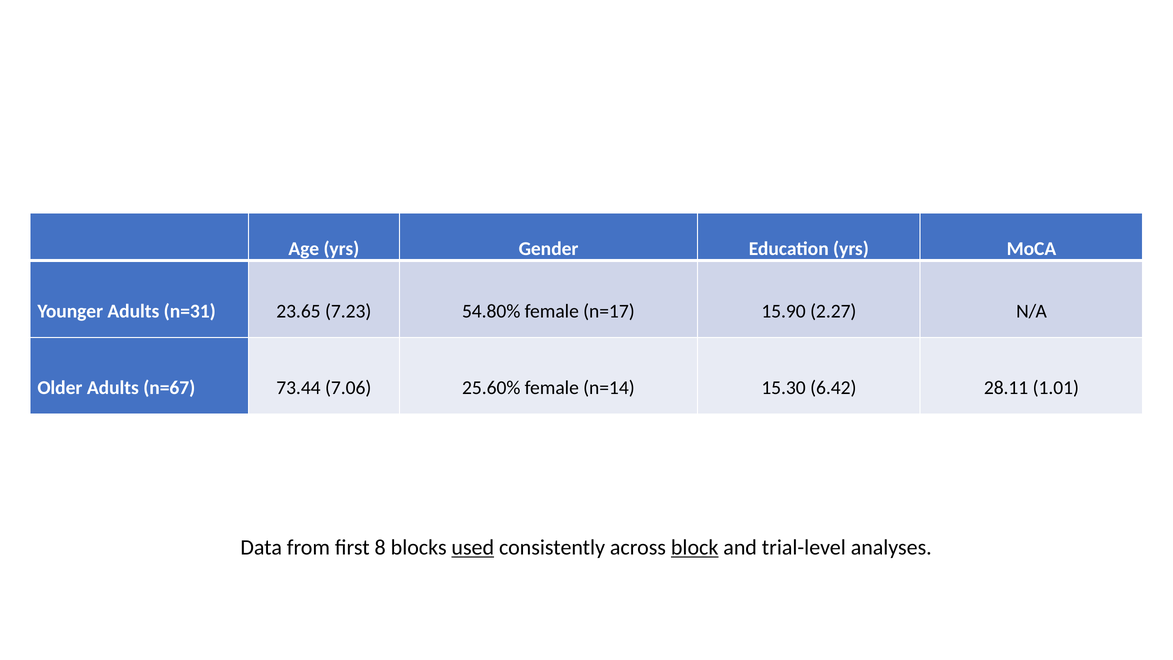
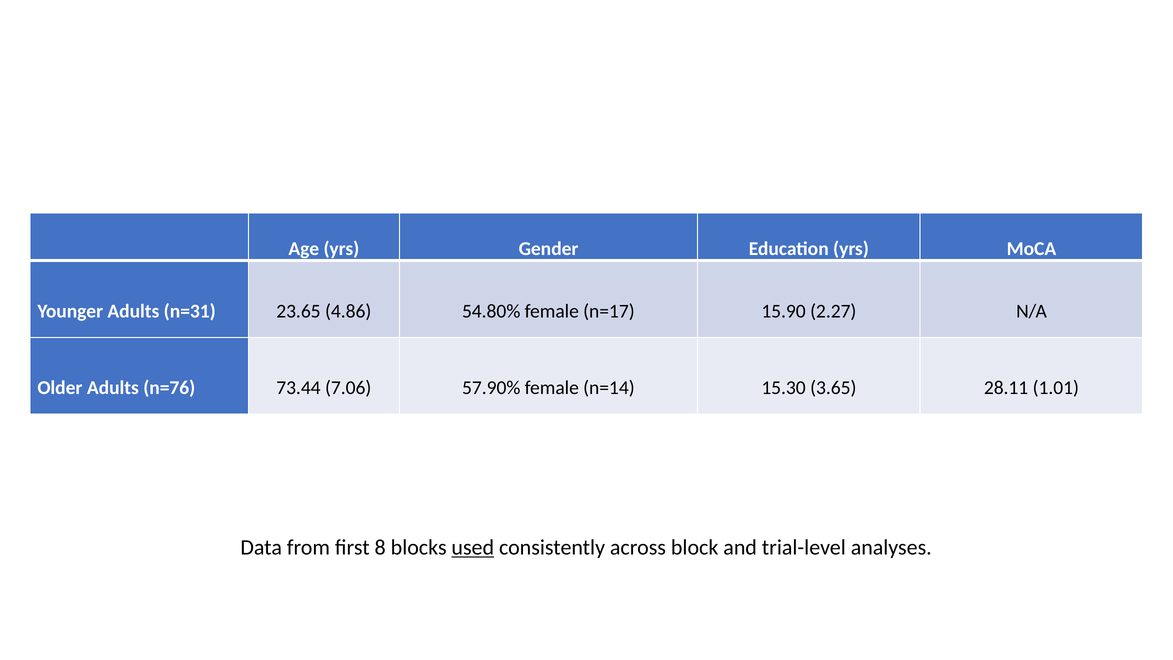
7.23: 7.23 -> 4.86 (348, 311)
n=67: n=67 -> n=76 (169, 388)
25.60%: 25.60% -> 57.90% (491, 388)
6.42: 6.42 -> 3.65 (833, 388)
block underline: present -> none (695, 547)
